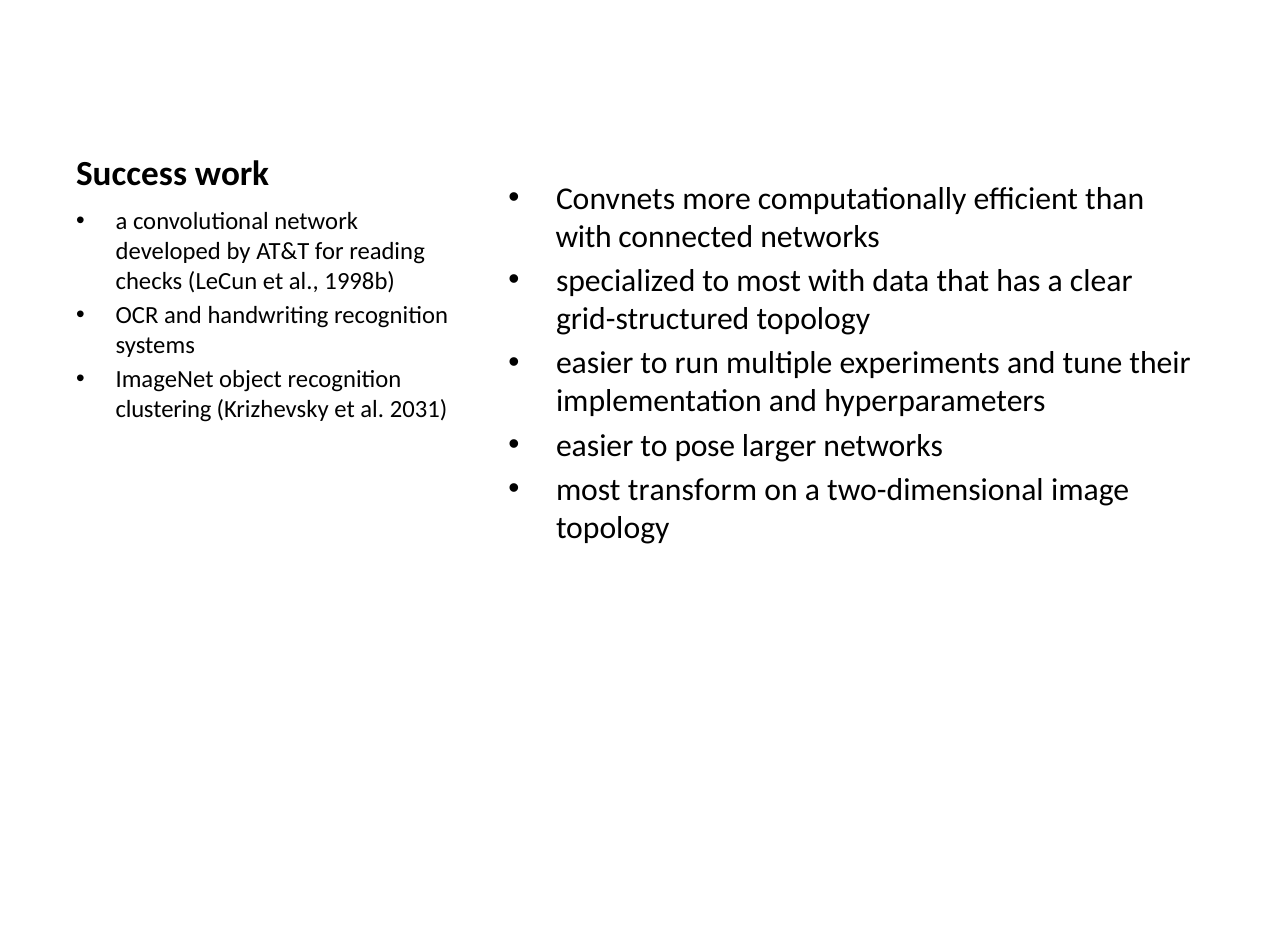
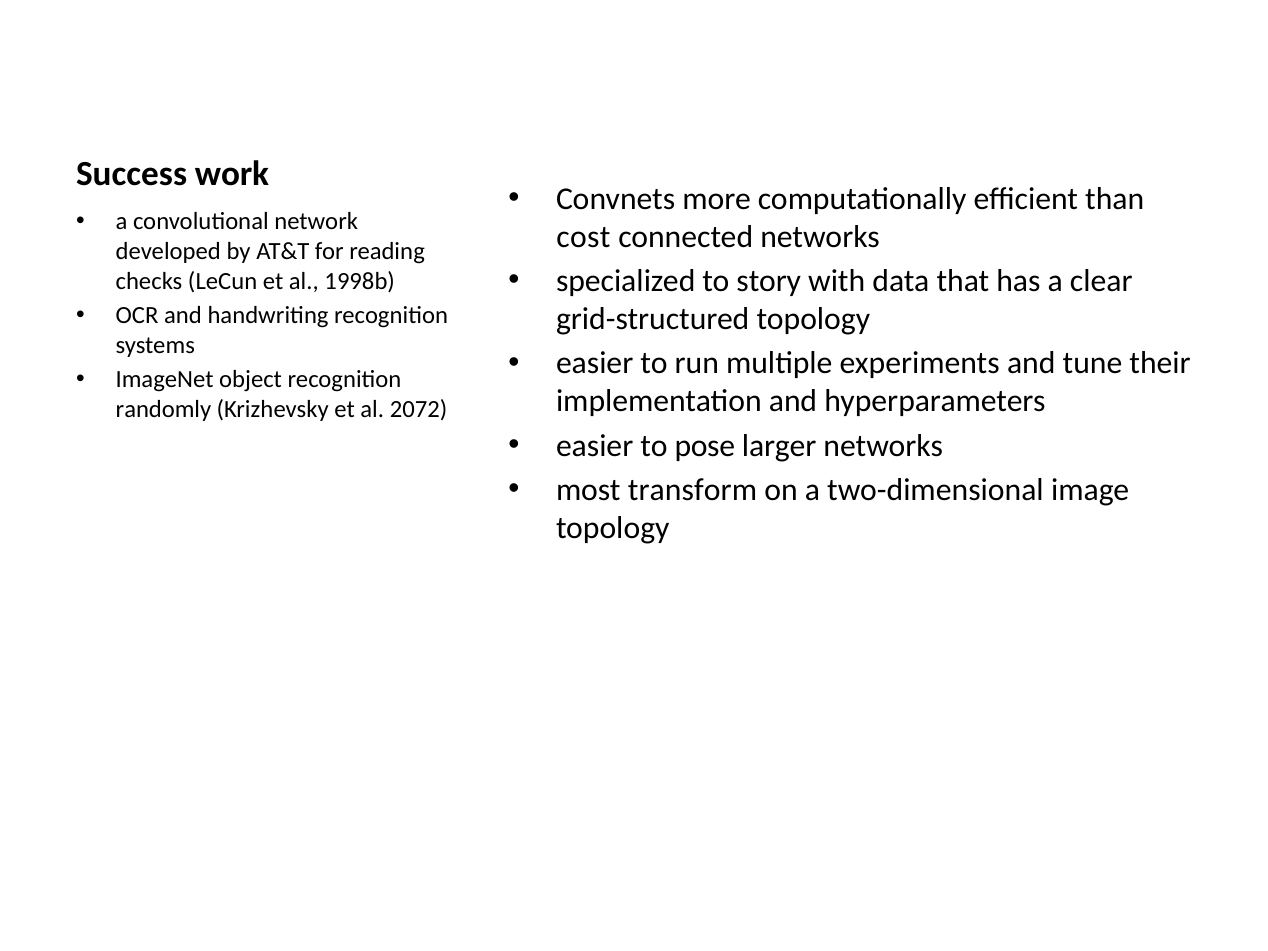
with: with -> cost (583, 237)
to most: most -> story (769, 281)
clustering: clustering -> randomly (163, 409)
2031: 2031 -> 2072 (419, 409)
